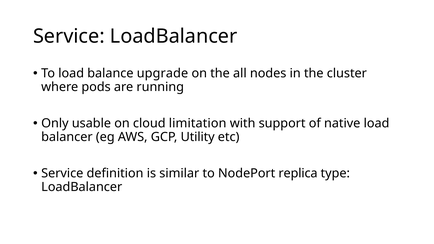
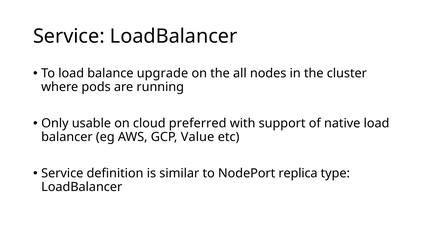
limitation: limitation -> preferred (198, 123)
Utility: Utility -> Value (198, 137)
